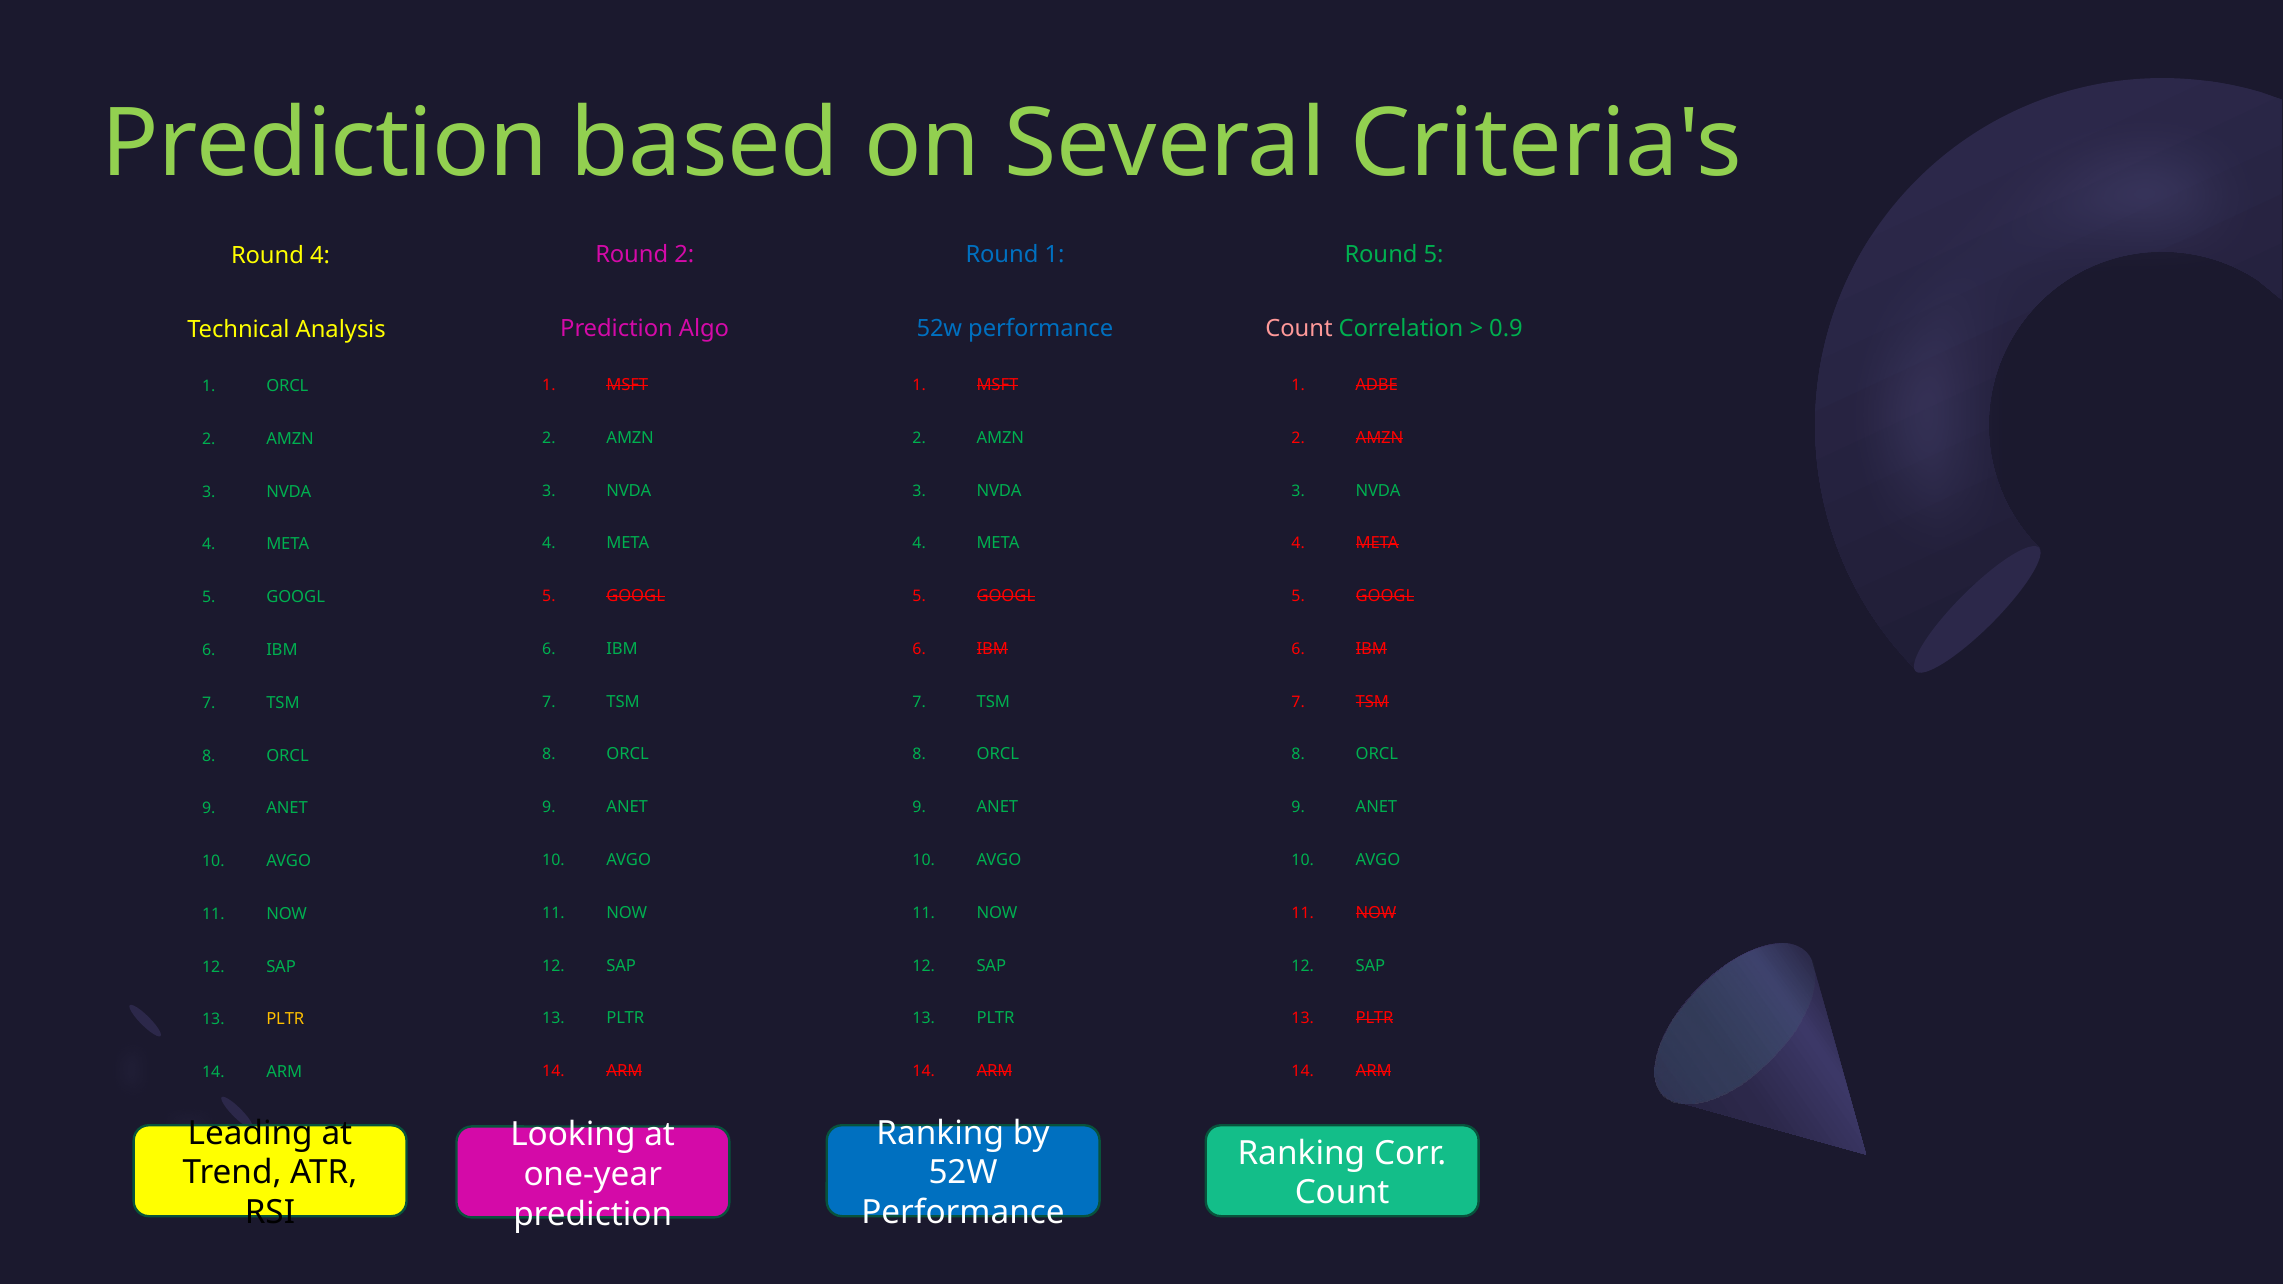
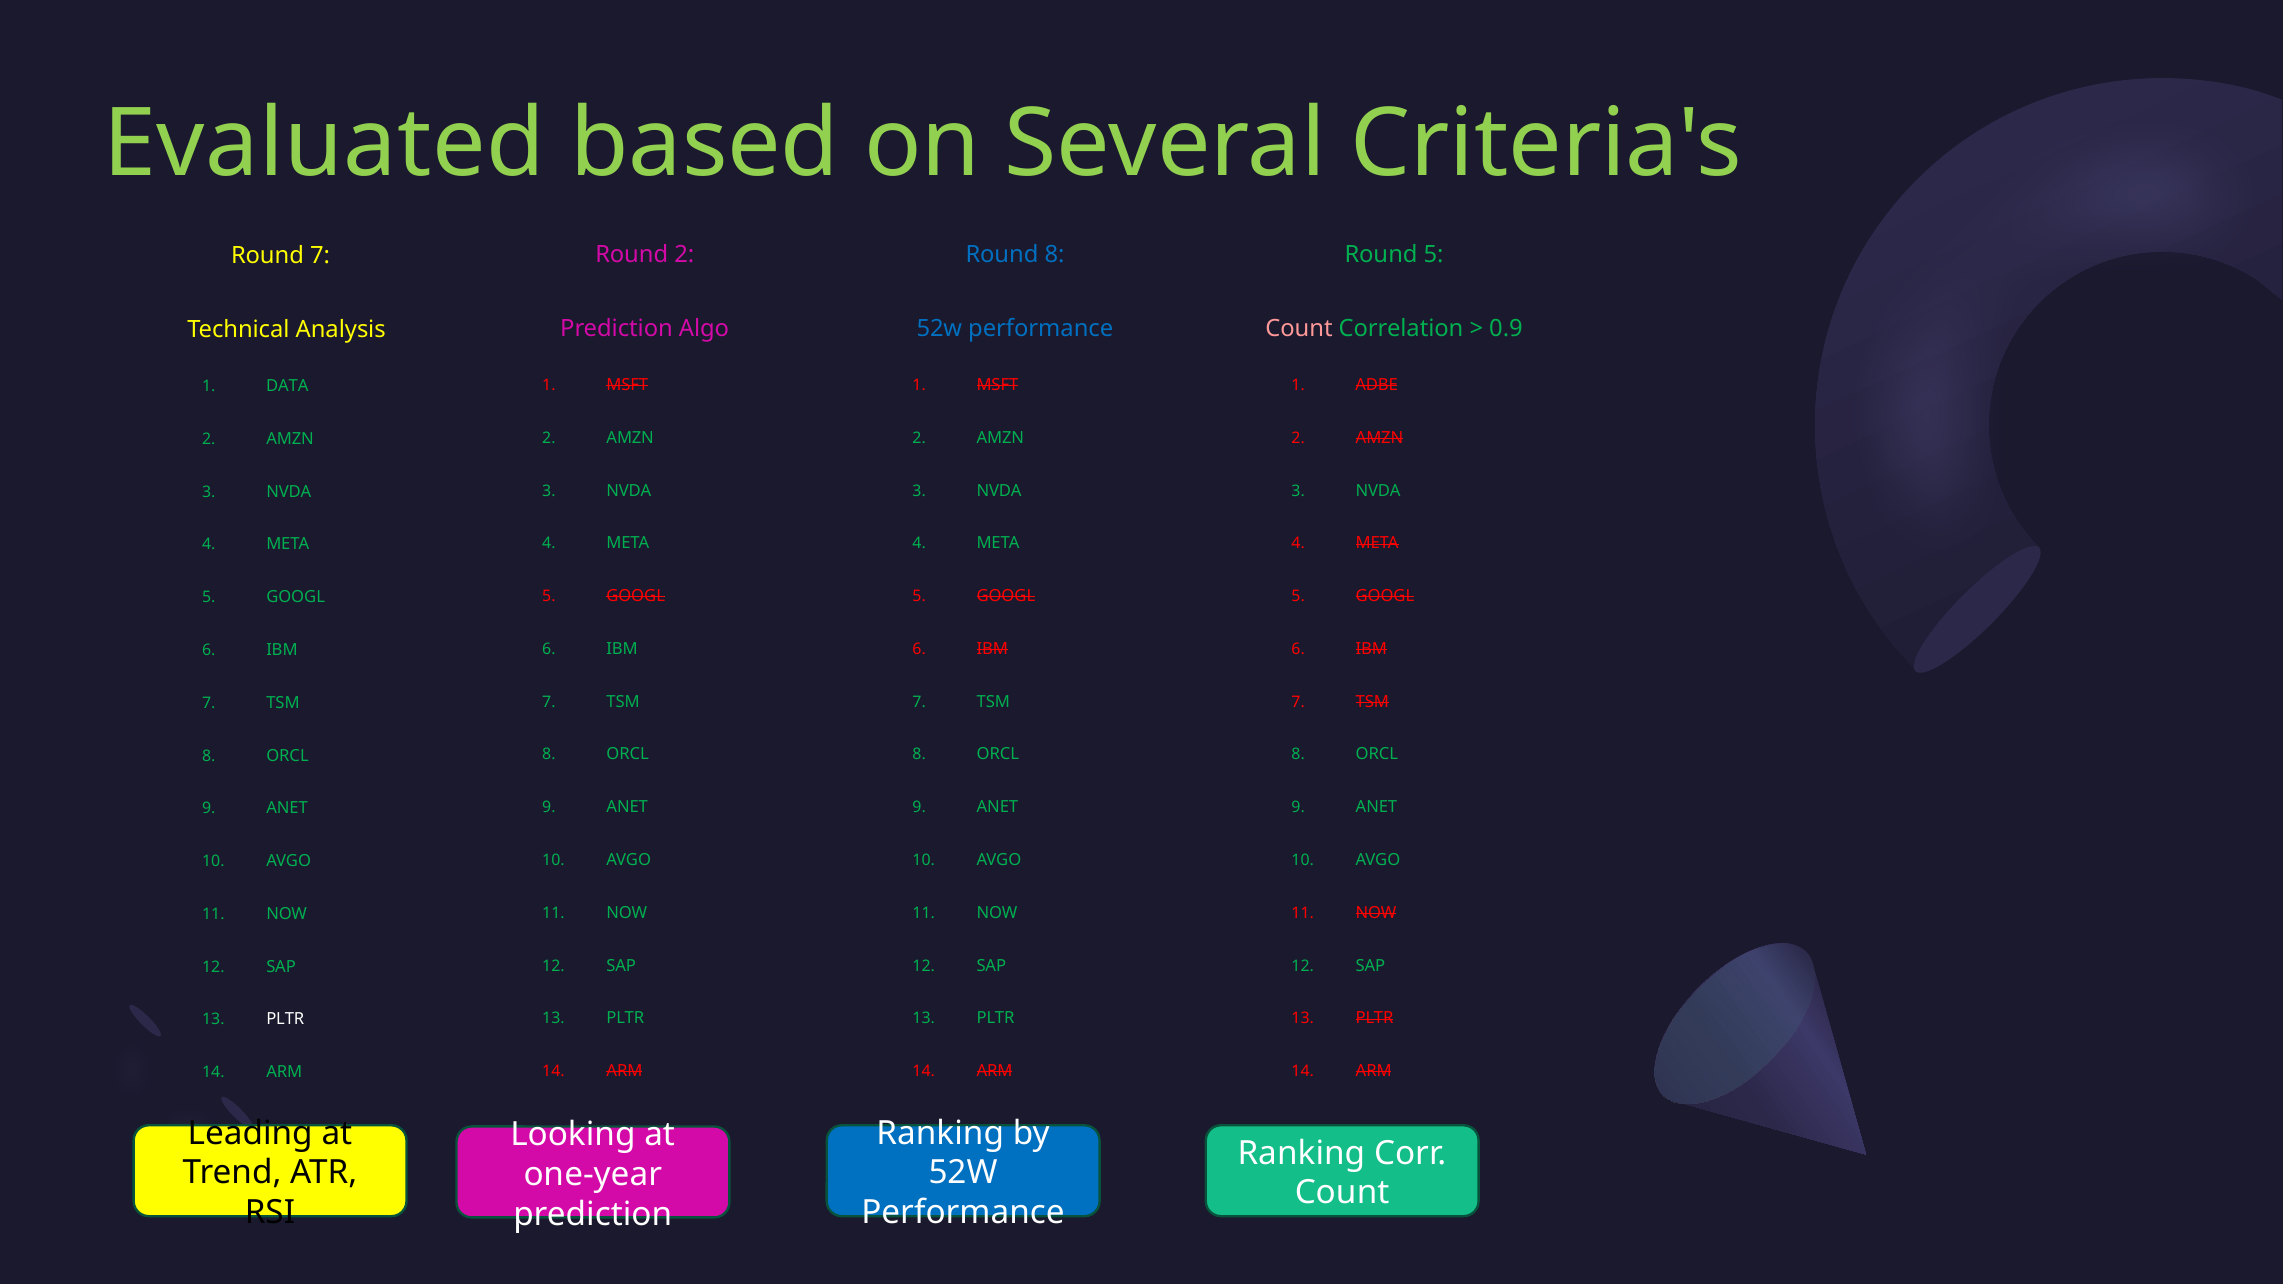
Prediction: Prediction -> Evaluated (324, 144)
Round 1: 1 -> 8 (1055, 254)
Round 4: 4 -> 7 (320, 255)
1 ORCL: ORCL -> DATA (287, 386)
PLTR colour: yellow -> white (285, 1020)
